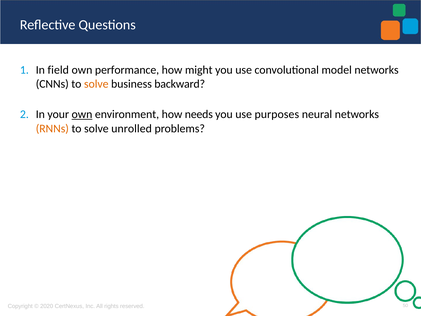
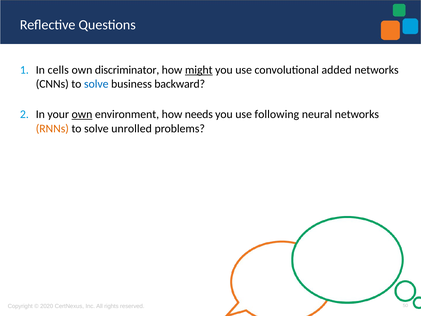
field: field -> cells (58, 70)
performance: performance -> discriminator (127, 70)
might underline: none -> present (199, 70)
model: model -> added (337, 70)
solve colour: orange -> blue (96, 84)
purposes: purposes -> following (277, 114)
